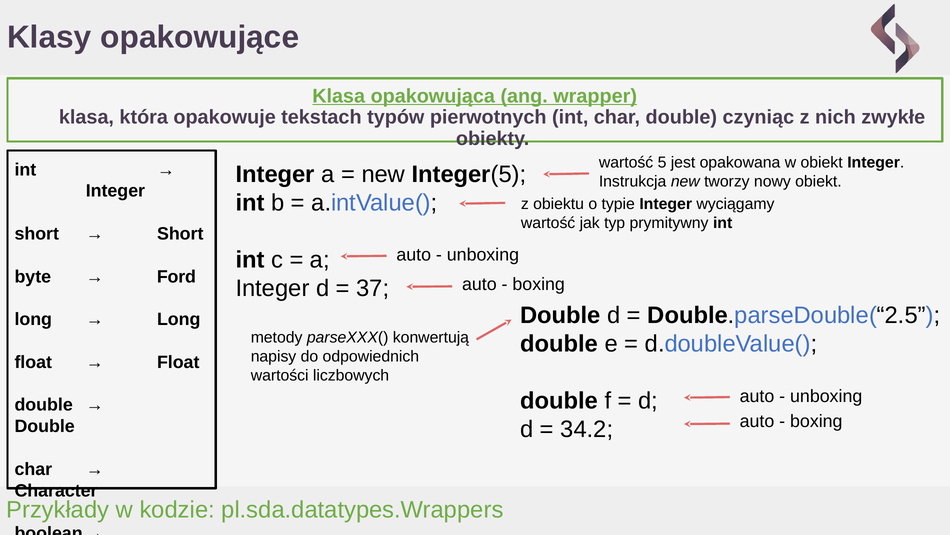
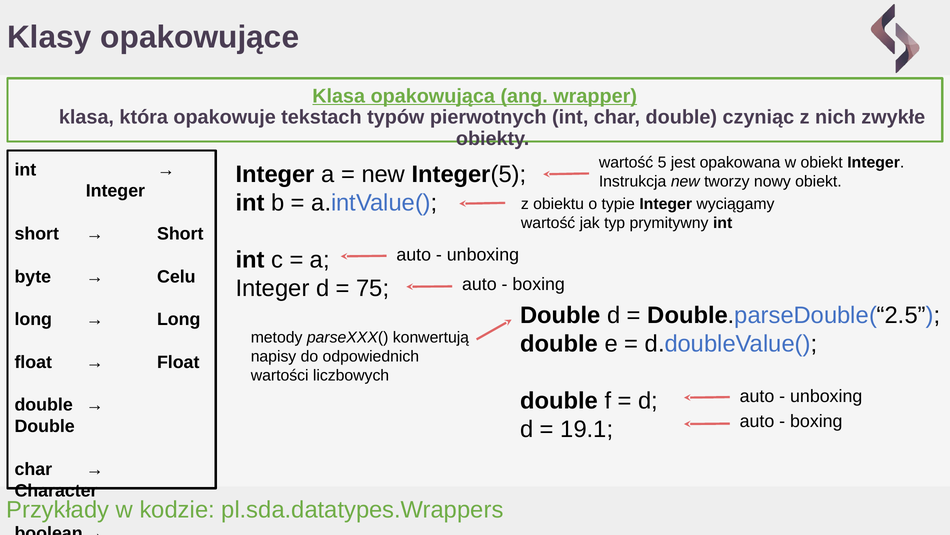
Ford: Ford -> Celu (176, 276)
37: 37 -> 75 (373, 288)
34.2: 34.2 -> 19.1 (587, 429)
